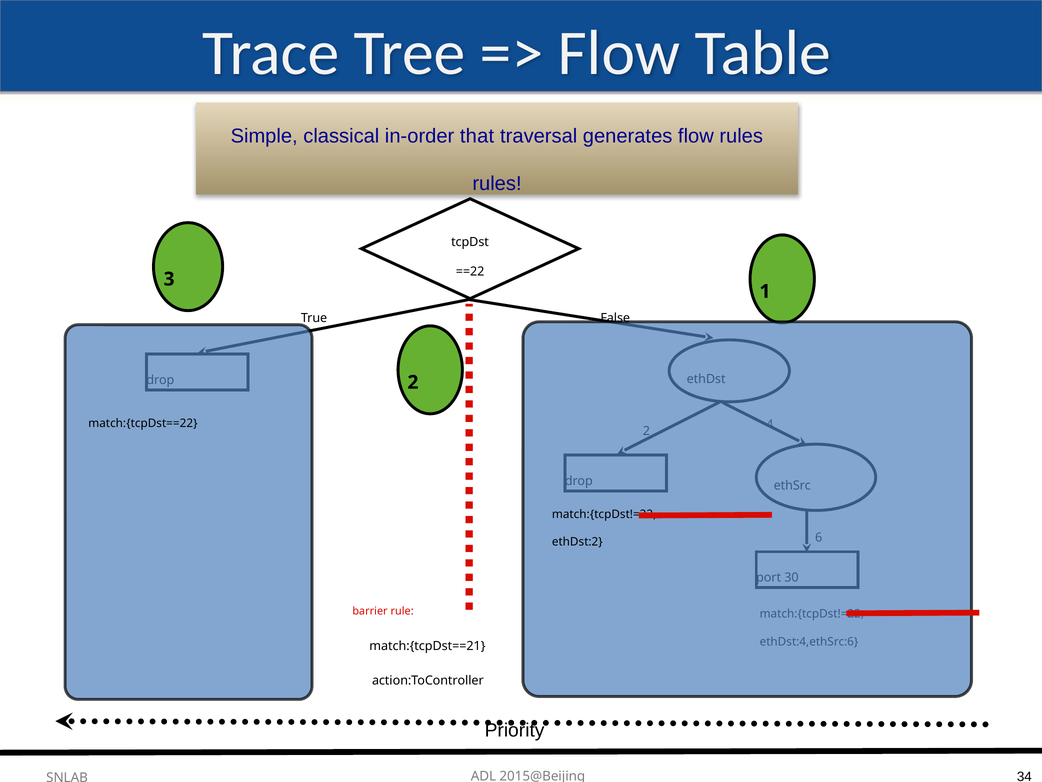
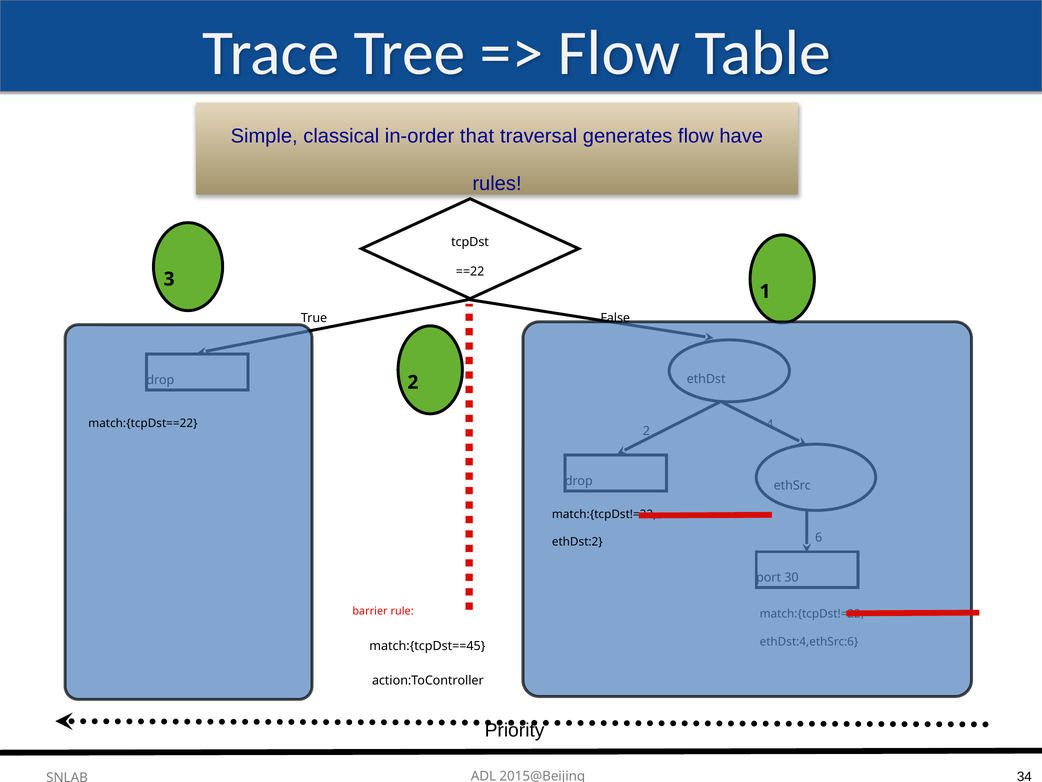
flow rules: rules -> have (741, 136)
match:{tcpDst==21: match:{tcpDst==21 -> match:{tcpDst==45 (427, 646)
